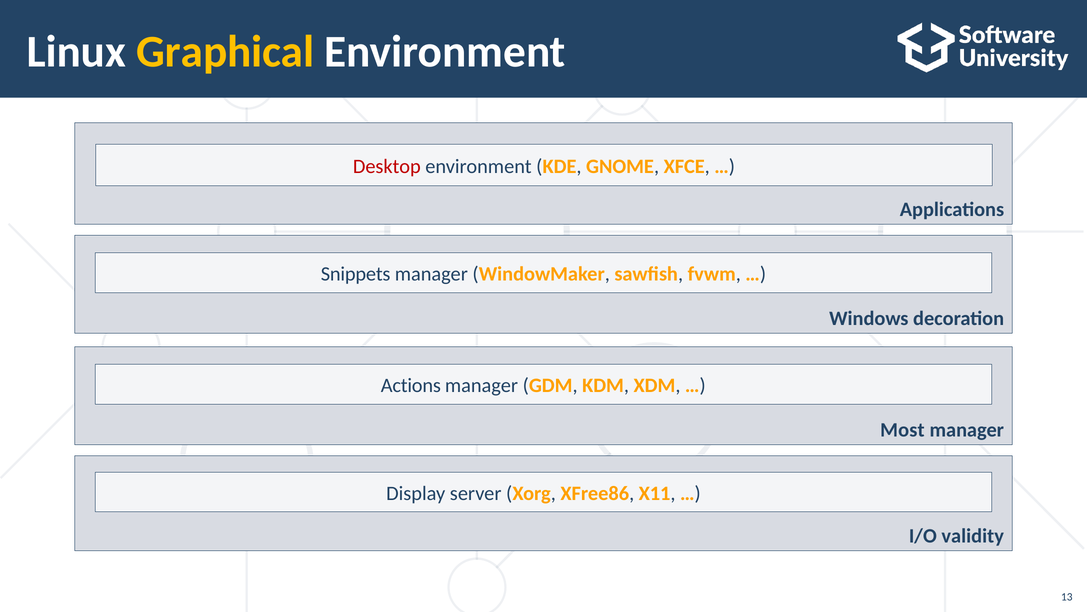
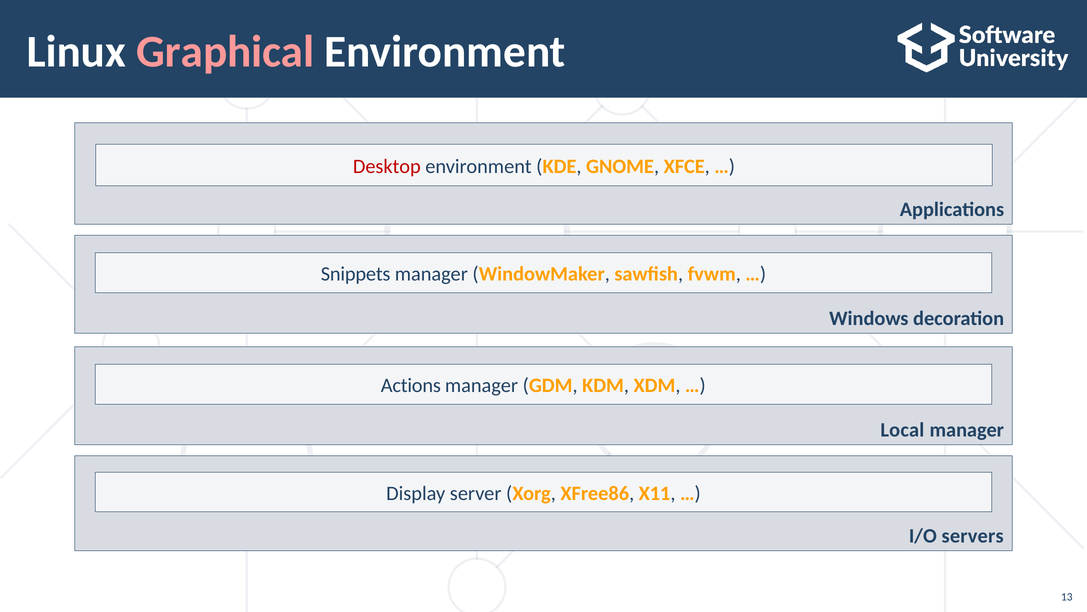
Graphical colour: yellow -> pink (225, 51)
Most: Most -> Local (902, 430)
validity: validity -> servers (973, 535)
